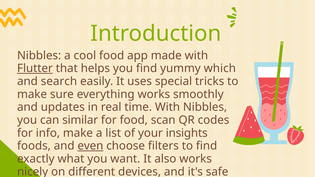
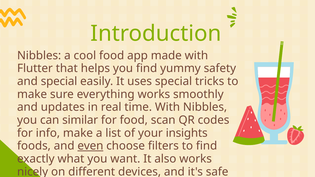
Flutter underline: present -> none (35, 69)
which: which -> safety (220, 69)
and search: search -> special (59, 81)
